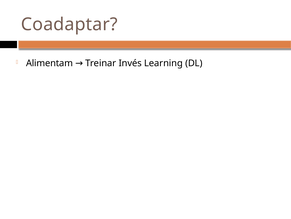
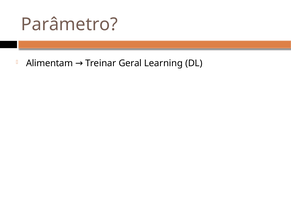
Coadaptar: Coadaptar -> Parâmetro (69, 24)
Invés: Invés -> Geral (130, 63)
